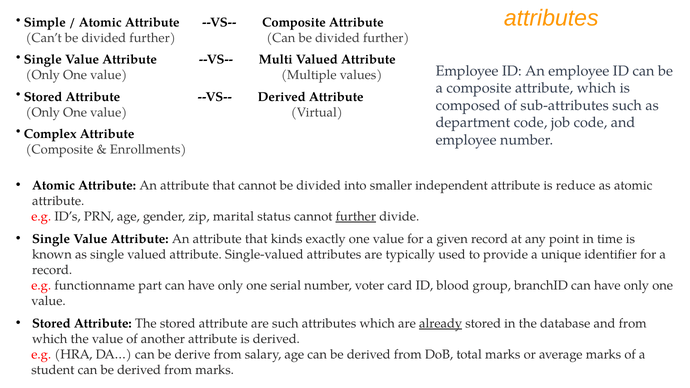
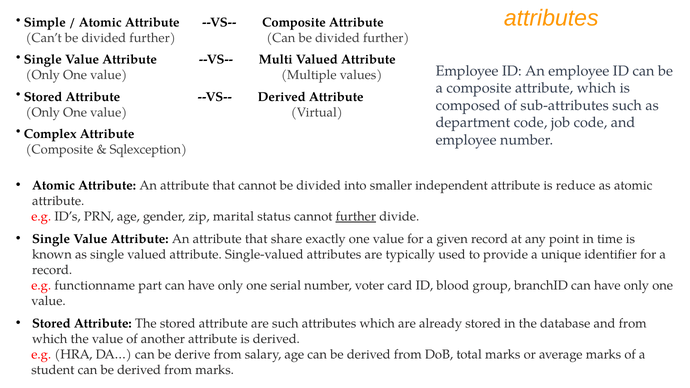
Enrollments: Enrollments -> Sqlexception (148, 149)
kinds: kinds -> share (287, 239)
already underline: present -> none (441, 323)
